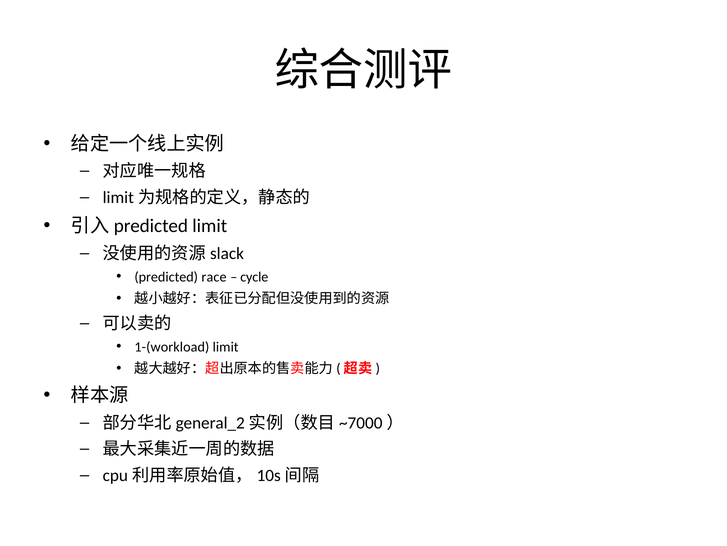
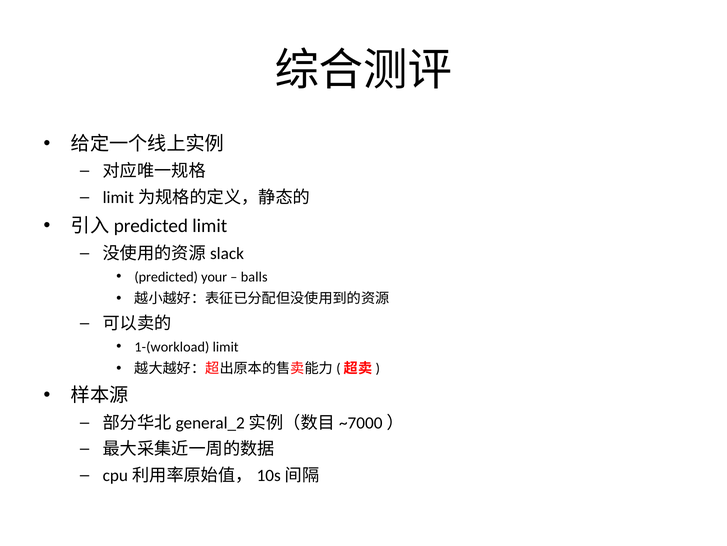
race: race -> your (214, 276)
cycle: cycle -> balls (254, 276)
